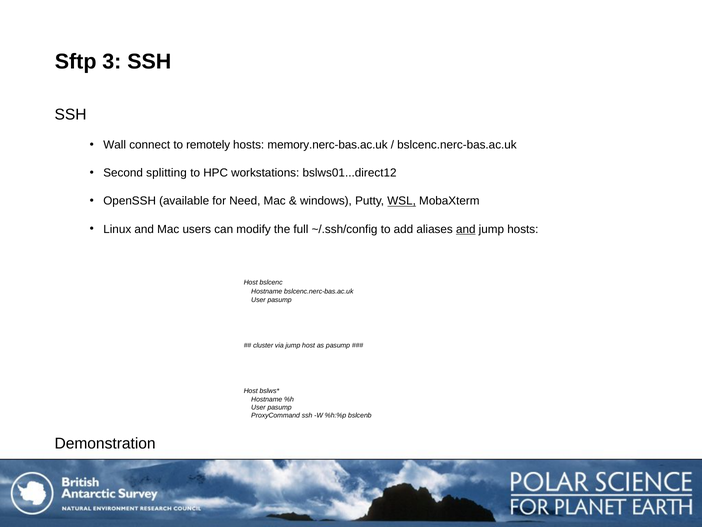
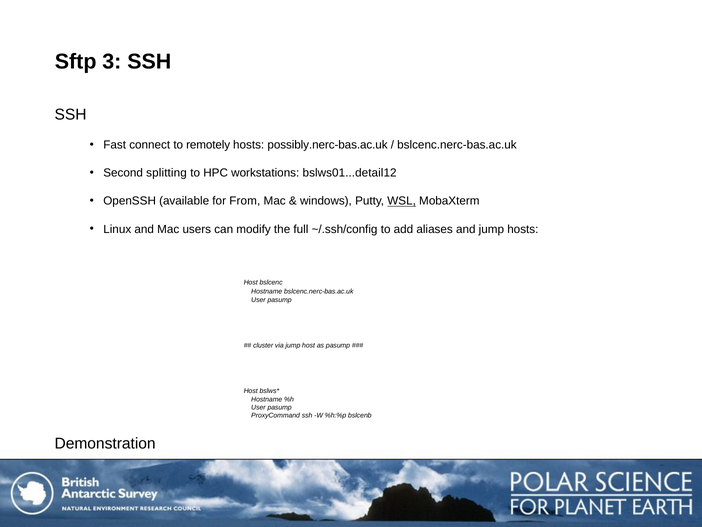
Wall: Wall -> Fast (115, 145)
memory.nerc-bas.ac.uk: memory.nerc-bas.ac.uk -> possibly.nerc-bas.ac.uk (328, 145)
bslws01...direct12: bslws01...direct12 -> bslws01...detail12 (350, 173)
Need: Need -> From (245, 201)
and underline: present -> none (466, 229)
